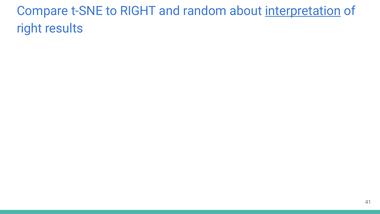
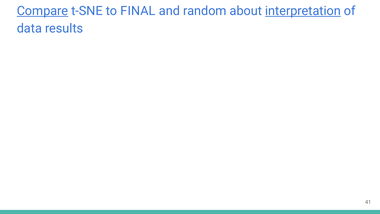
Compare underline: none -> present (42, 11)
to RIGHT: RIGHT -> FINAL (138, 11)
right: right -> data (29, 28)
